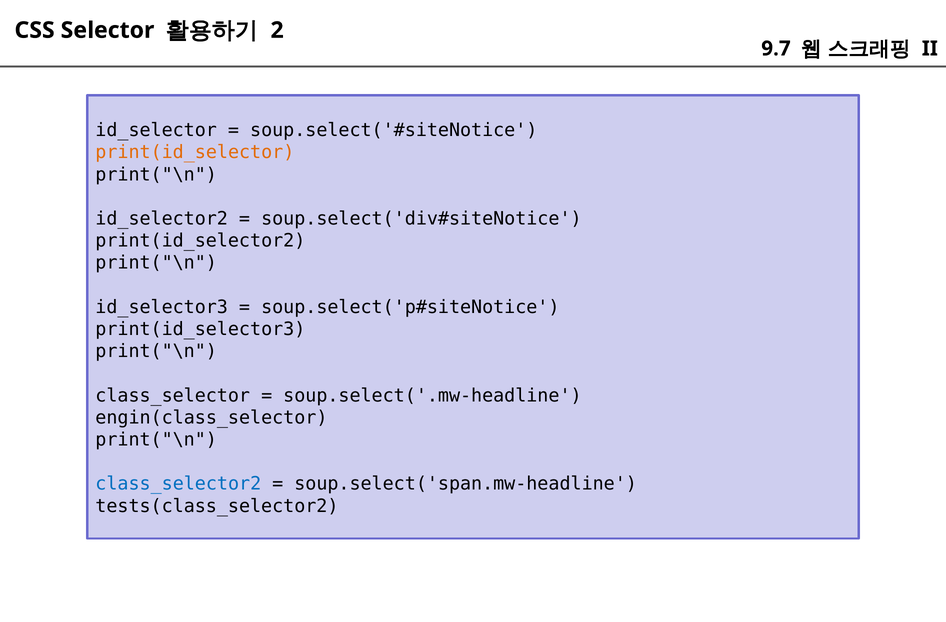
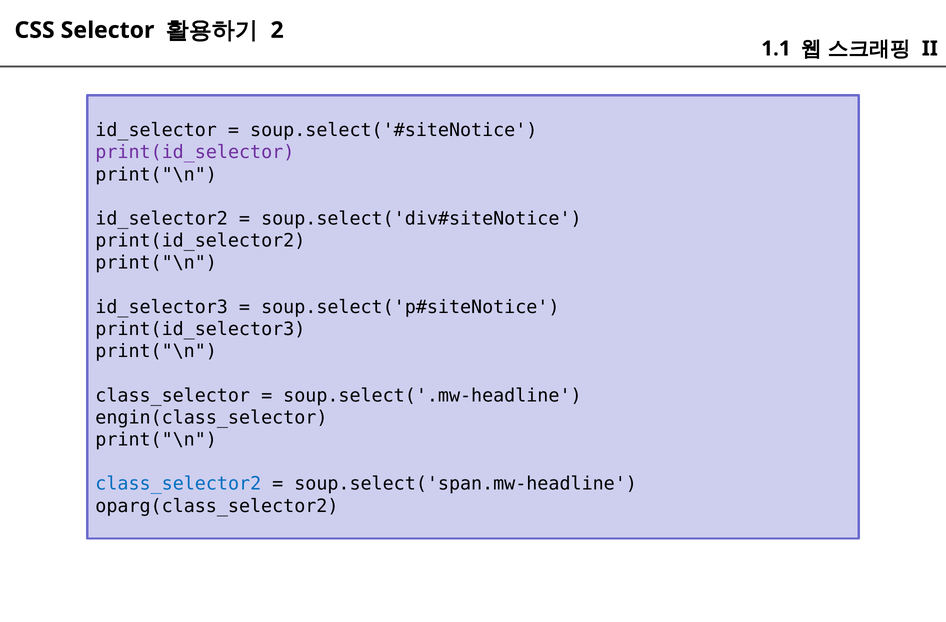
9.7: 9.7 -> 1.1 (776, 48)
print(id_selector colour: orange -> purple (195, 152)
tests(class_selector2: tests(class_selector2 -> oparg(class_selector2 (217, 505)
